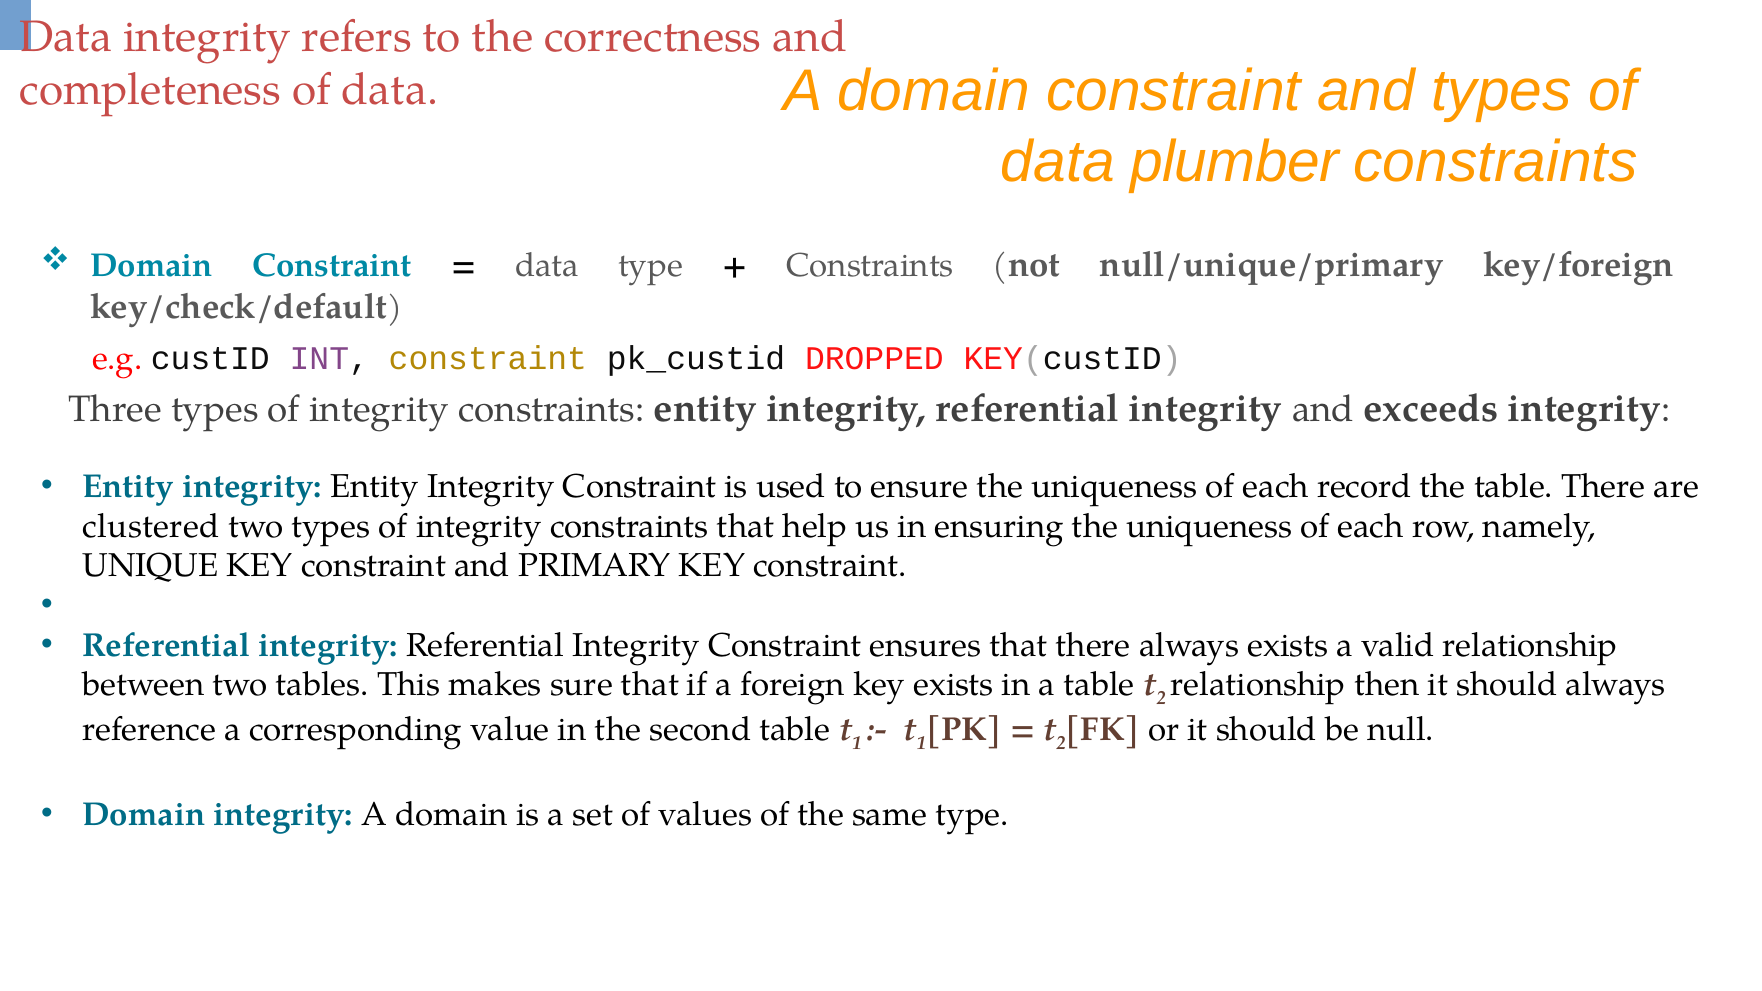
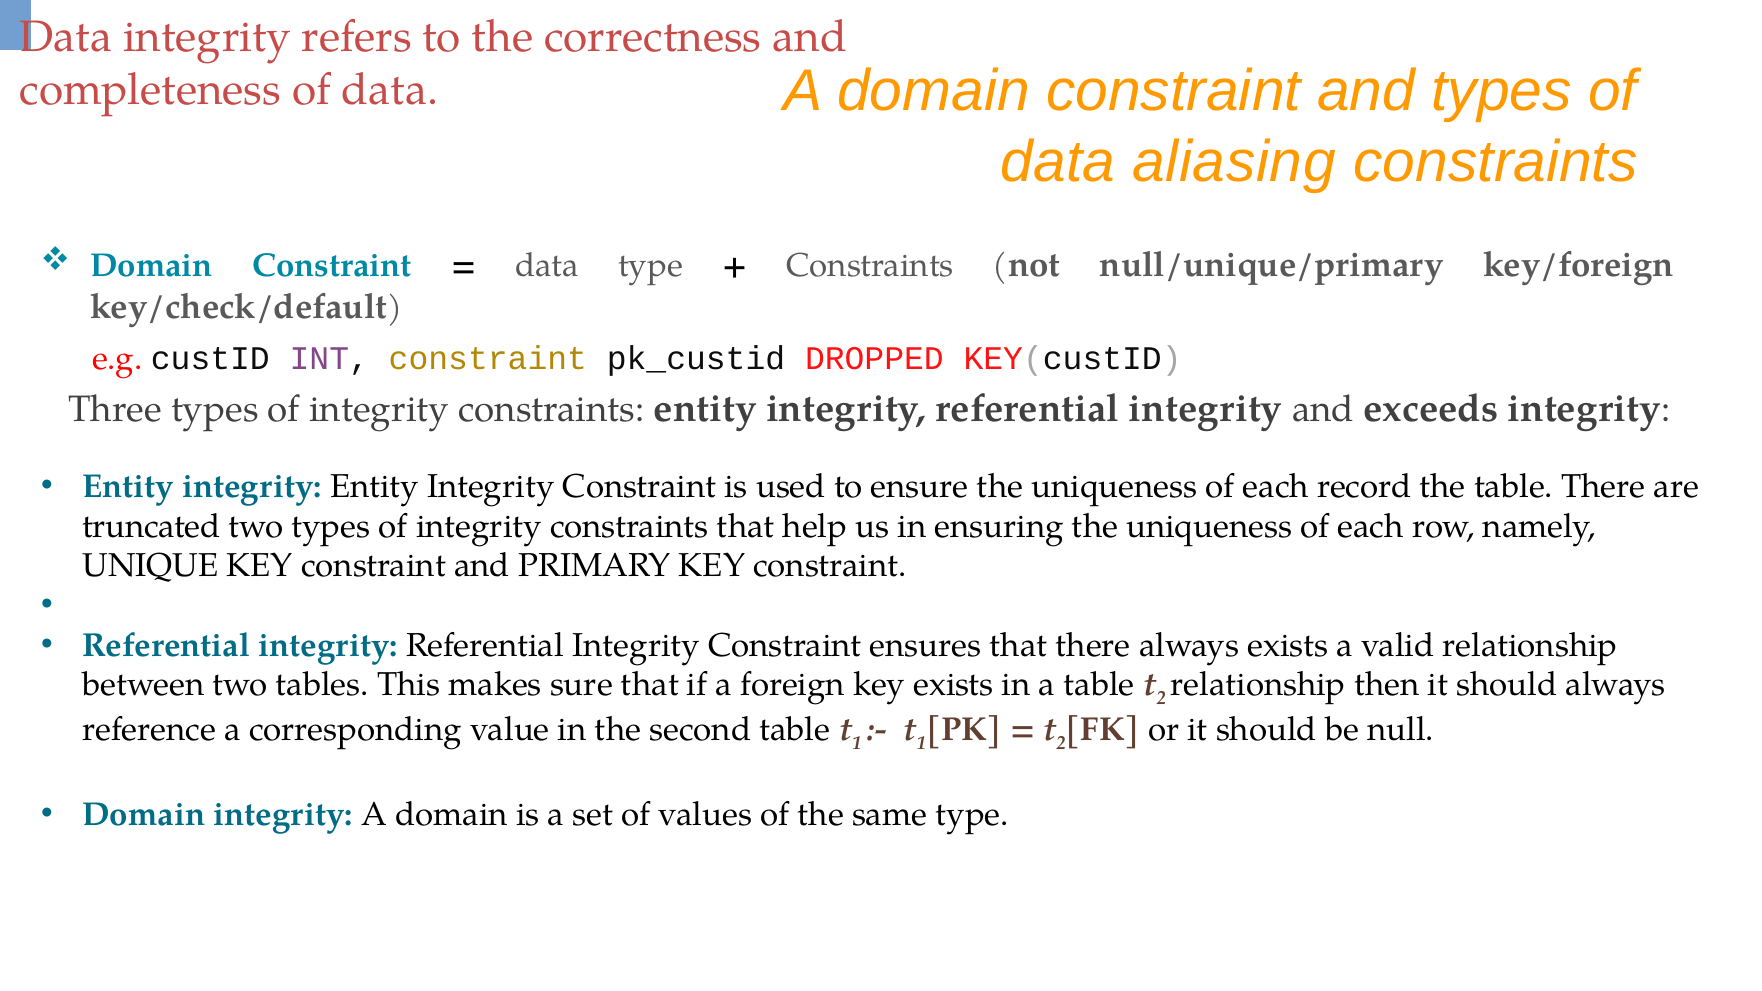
plumber: plumber -> aliasing (1234, 162)
clustered: clustered -> truncated (152, 526)
